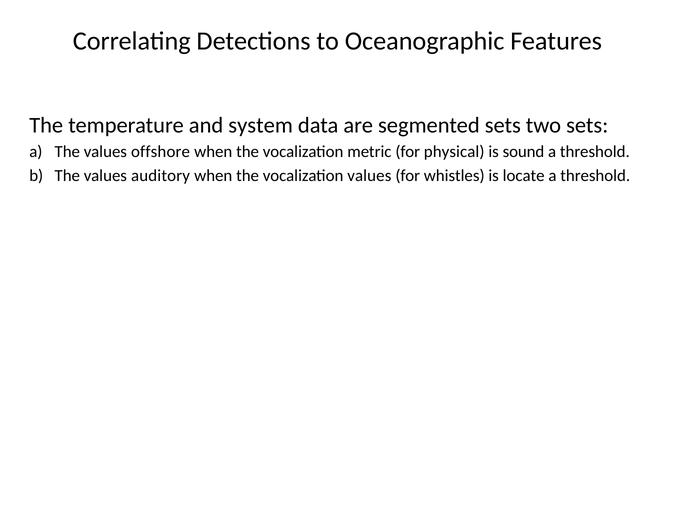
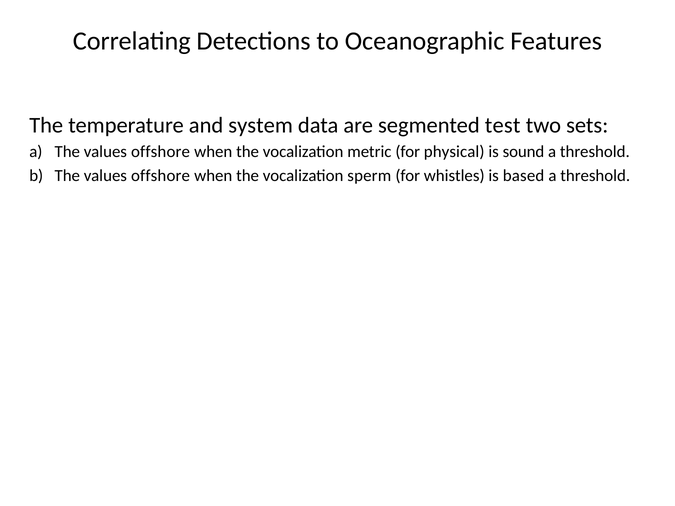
segmented sets: sets -> test (503, 125)
auditory: auditory -> offshore (161, 176)
vocalization values: values -> sperm (369, 176)
locate: locate -> based (524, 176)
